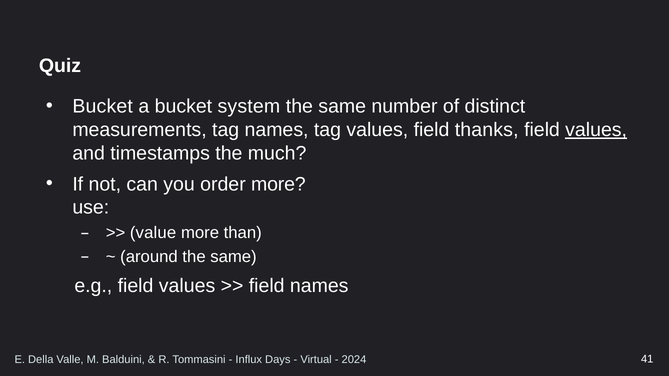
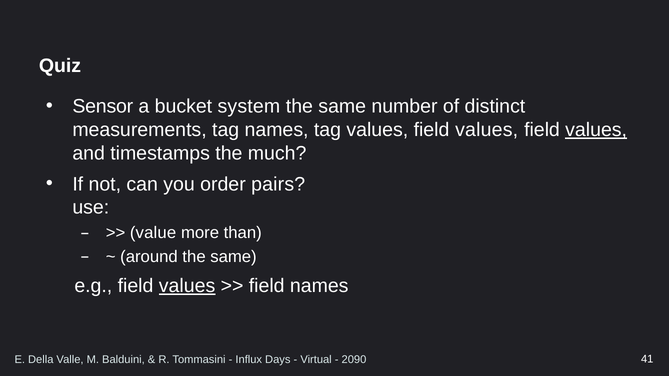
Bucket: Bucket -> Sensor (103, 107)
tag values field thanks: thanks -> values (487, 130)
order more: more -> pairs (278, 184)
values underline: none -> present (187, 286)
2024: 2024 -> 2090 (354, 360)
